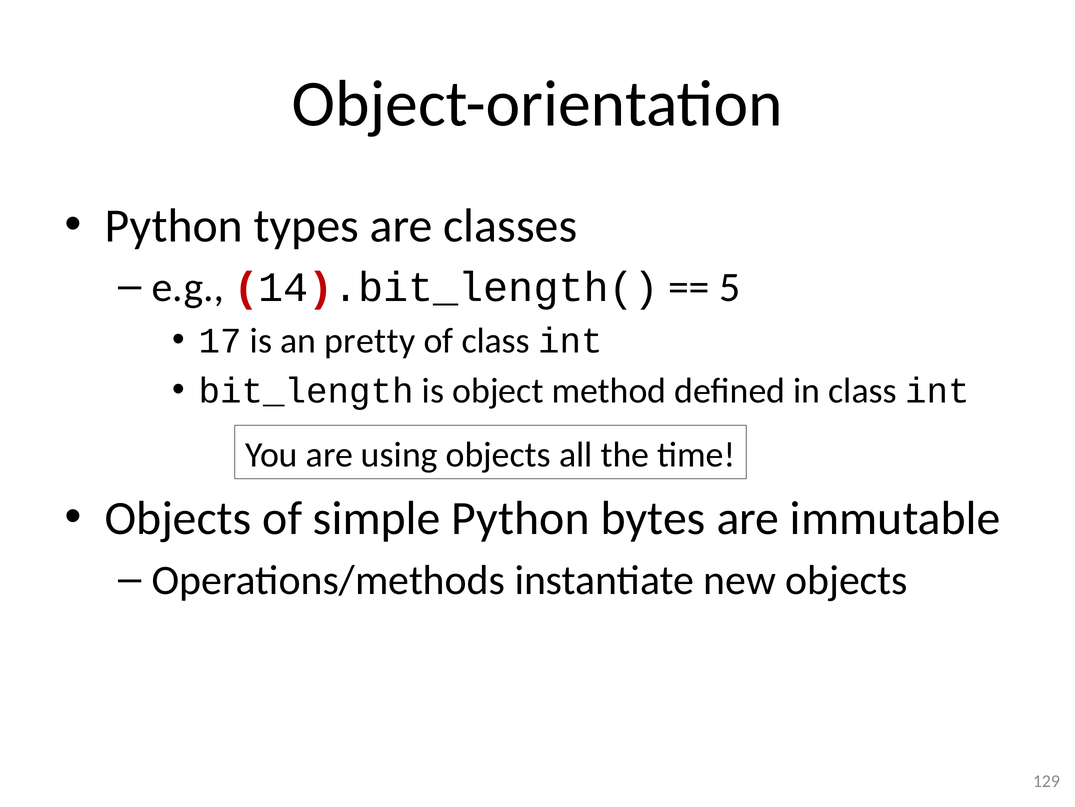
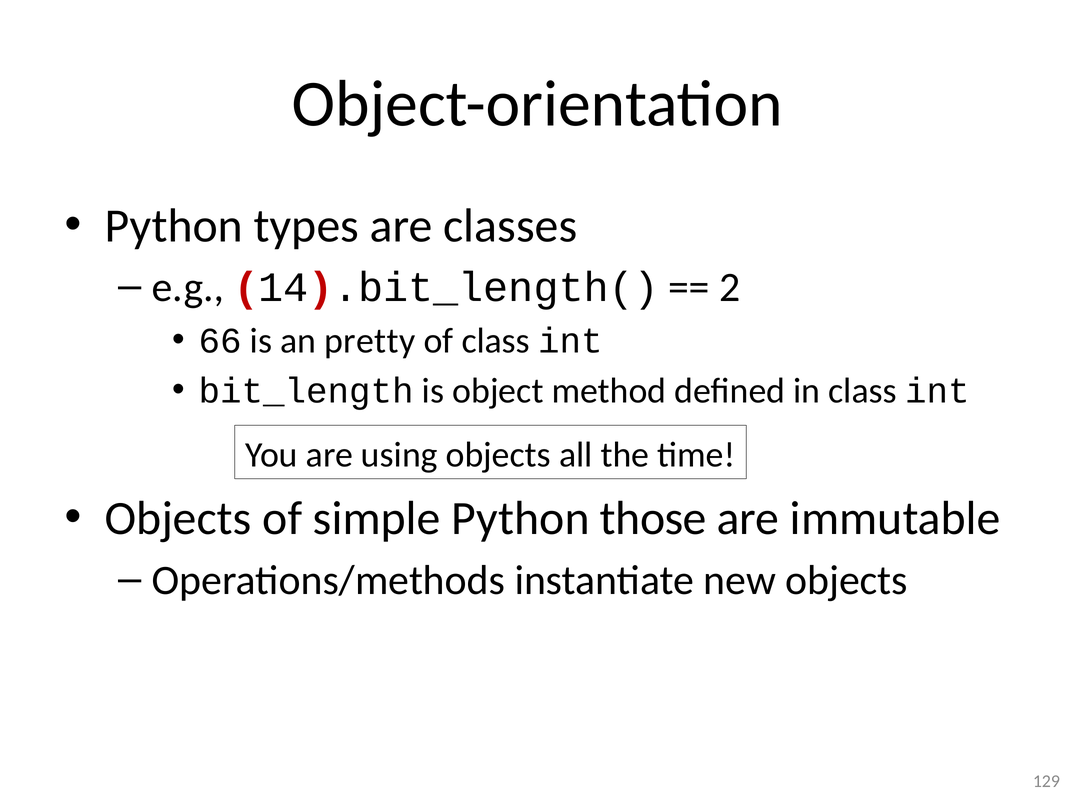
5: 5 -> 2 (730, 287)
17: 17 -> 66 (220, 341)
bytes: bytes -> those (653, 518)
